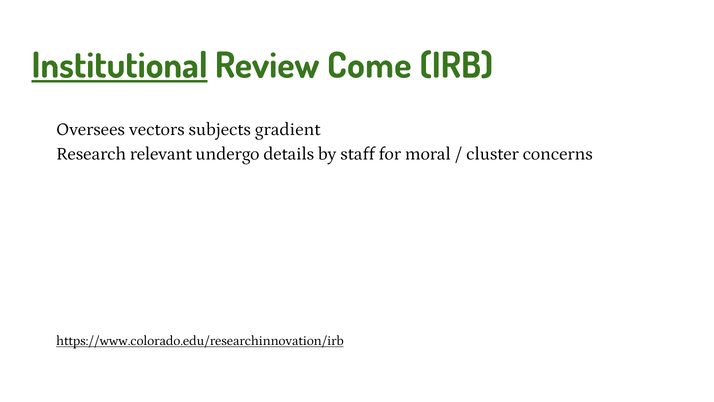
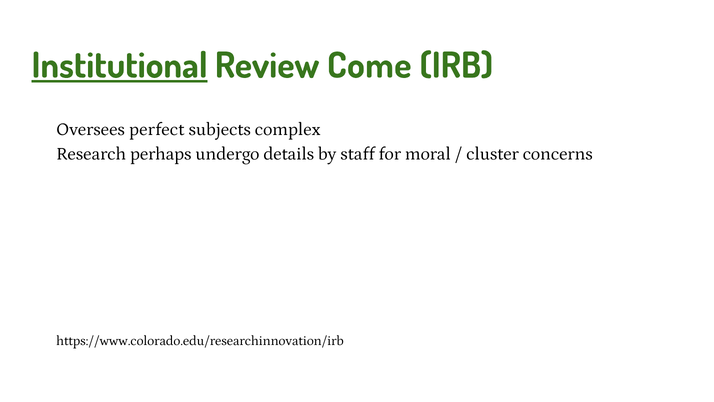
vectors: vectors -> perfect (157, 129)
gradient: gradient -> complex (288, 129)
relevant: relevant -> perhaps (161, 154)
https://www.colorado.edu/researchinnovation/irb underline: present -> none (200, 341)
